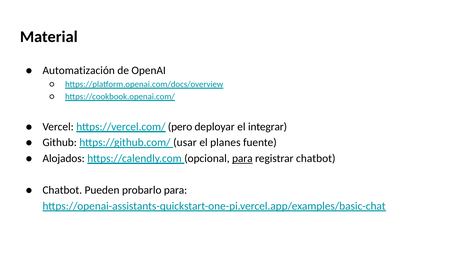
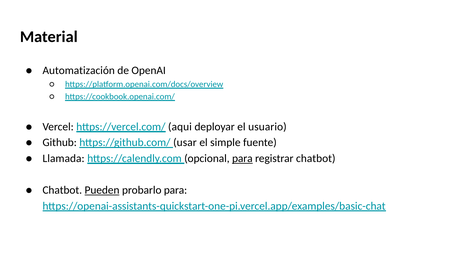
pero: pero -> aqui (180, 127)
integrar: integrar -> usuario (267, 127)
planes: planes -> simple (225, 143)
Alojados: Alojados -> Llamada (64, 159)
Pueden underline: none -> present (102, 190)
